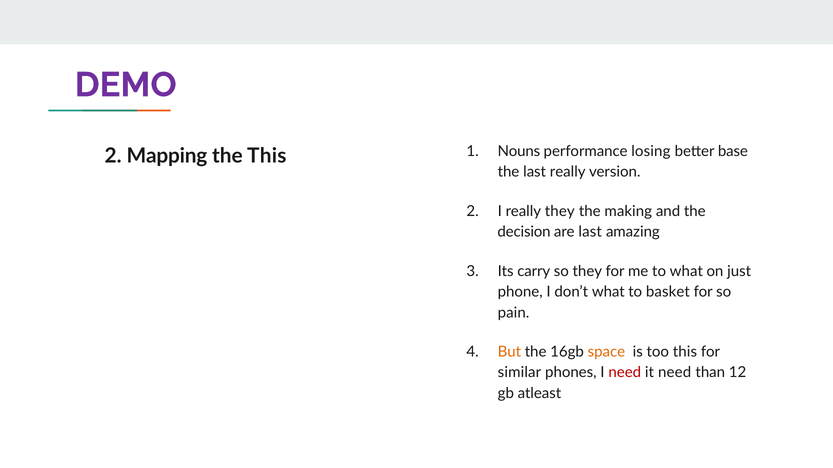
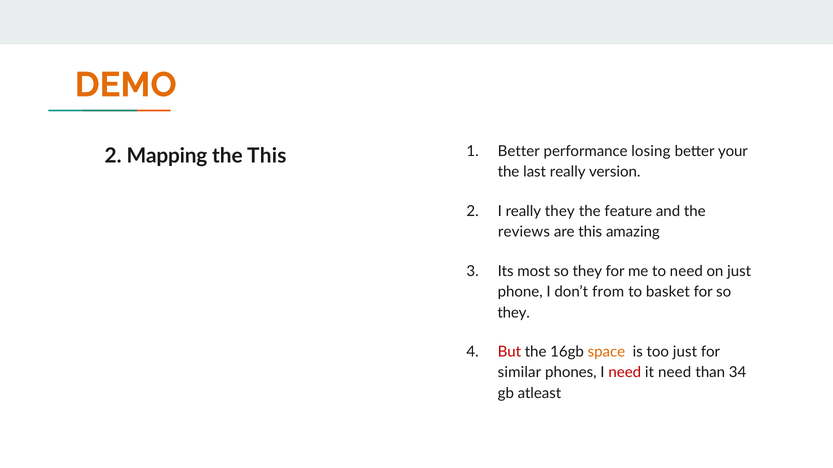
DEMO colour: purple -> orange (126, 85)
Nouns: Nouns -> Better (519, 151)
base: base -> your (733, 151)
making: making -> feature (628, 211)
decision: decision -> reviews (524, 232)
are last: last -> this (590, 232)
carry: carry -> most (534, 271)
to what: what -> need (686, 271)
don’t what: what -> from (608, 292)
pain: pain -> they (514, 313)
But colour: orange -> red (509, 352)
too this: this -> just (685, 352)
12: 12 -> 34 (738, 373)
